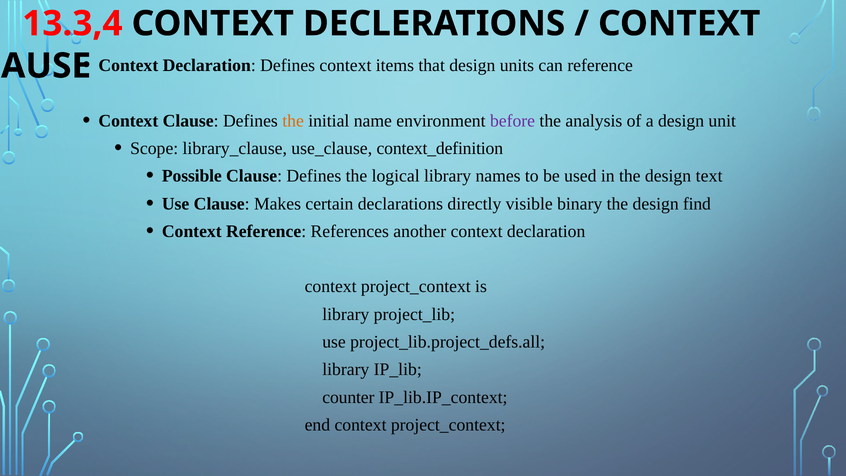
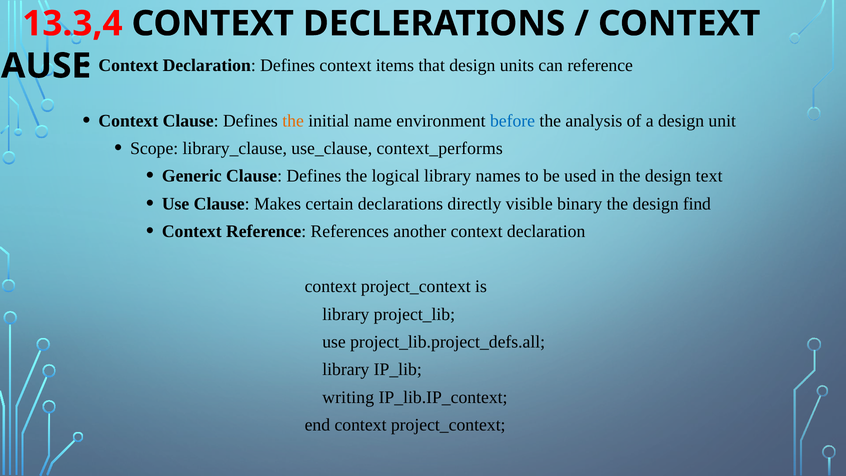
before colour: purple -> blue (513, 121)
context_definition: context_definition -> context_performs (440, 148)
Possible: Possible -> Generic (192, 176)
counter: counter -> writing (348, 397)
